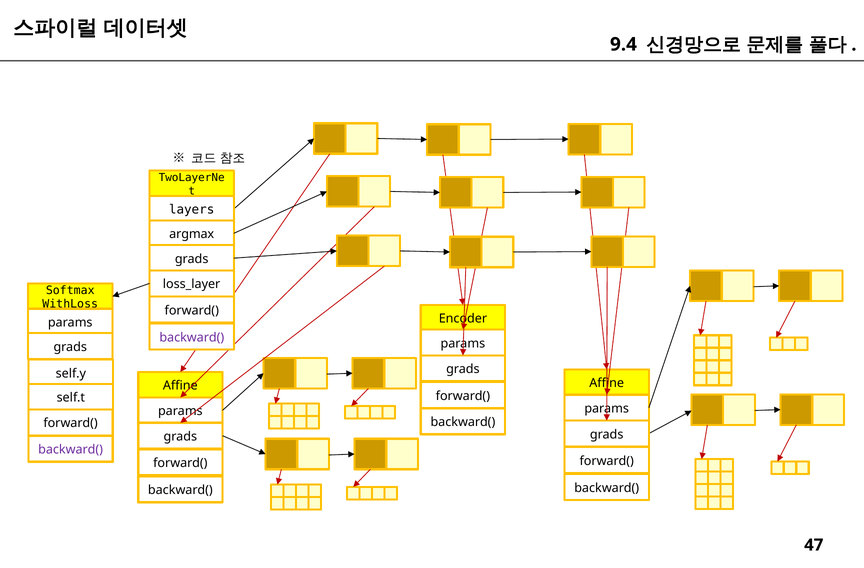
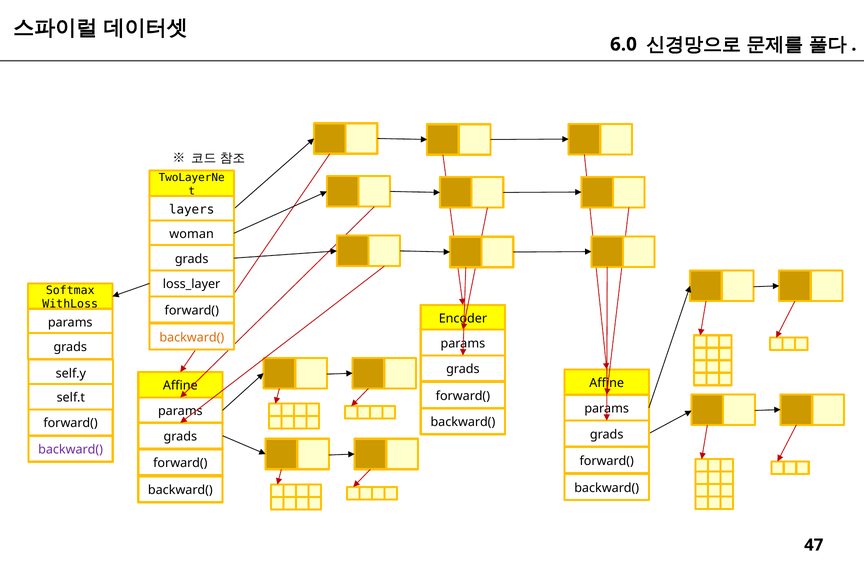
9.4: 9.4 -> 6.0 (623, 44)
argmax: argmax -> woman (192, 234)
backward( colour: purple -> orange (192, 337)
